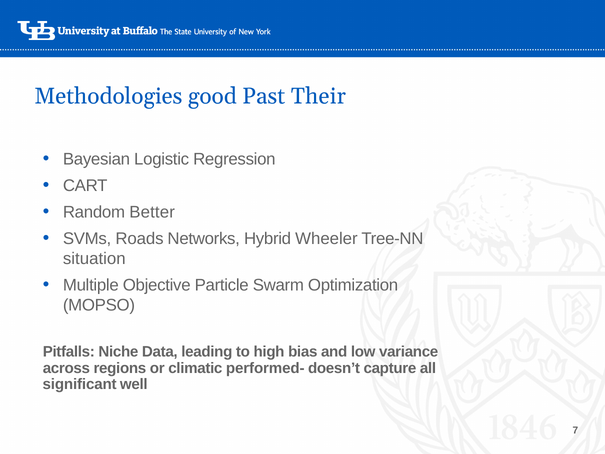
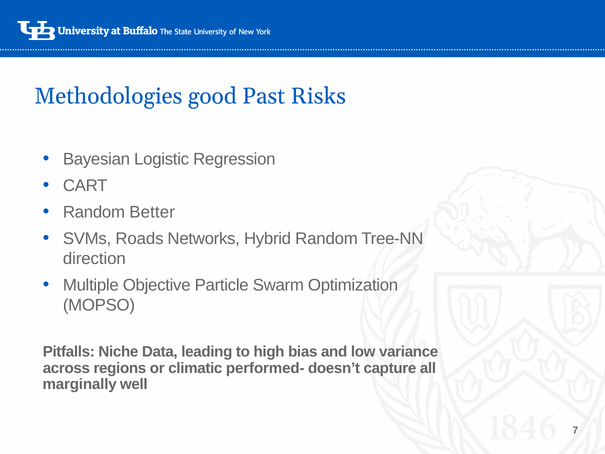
Their: Their -> Risks (318, 96)
Hybrid Wheeler: Wheeler -> Random (327, 238)
situation: situation -> direction (94, 259)
significant: significant -> marginally (80, 384)
